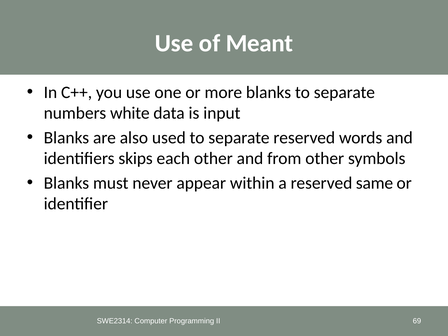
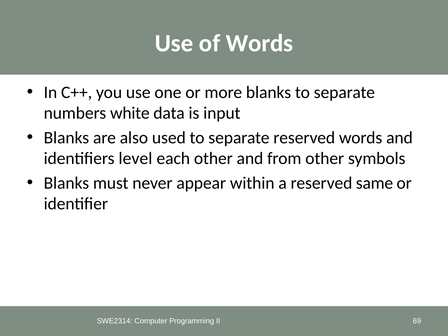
of Meant: Meant -> Words (259, 43)
skips: skips -> level (135, 159)
